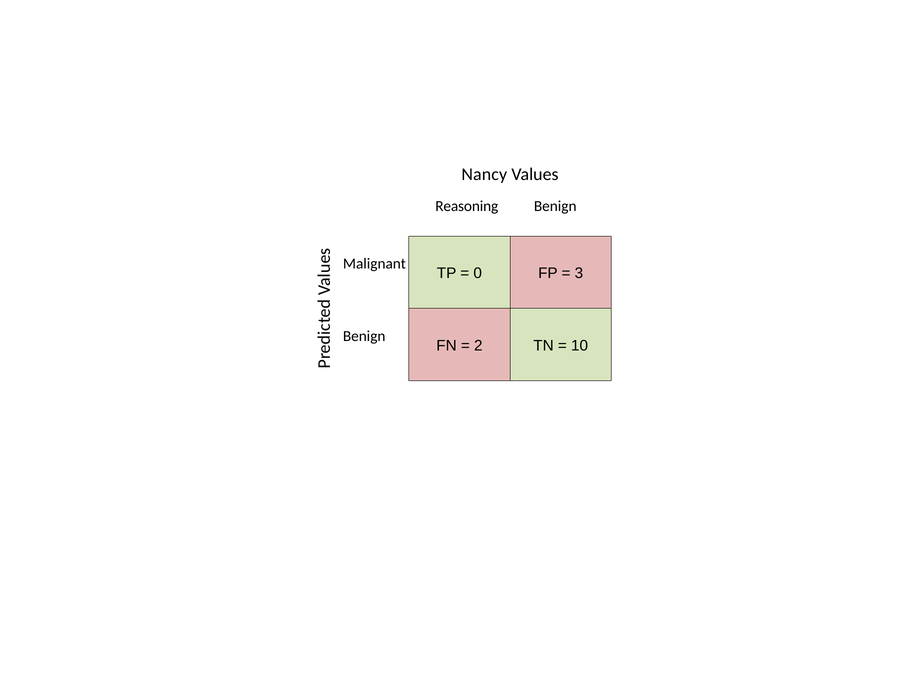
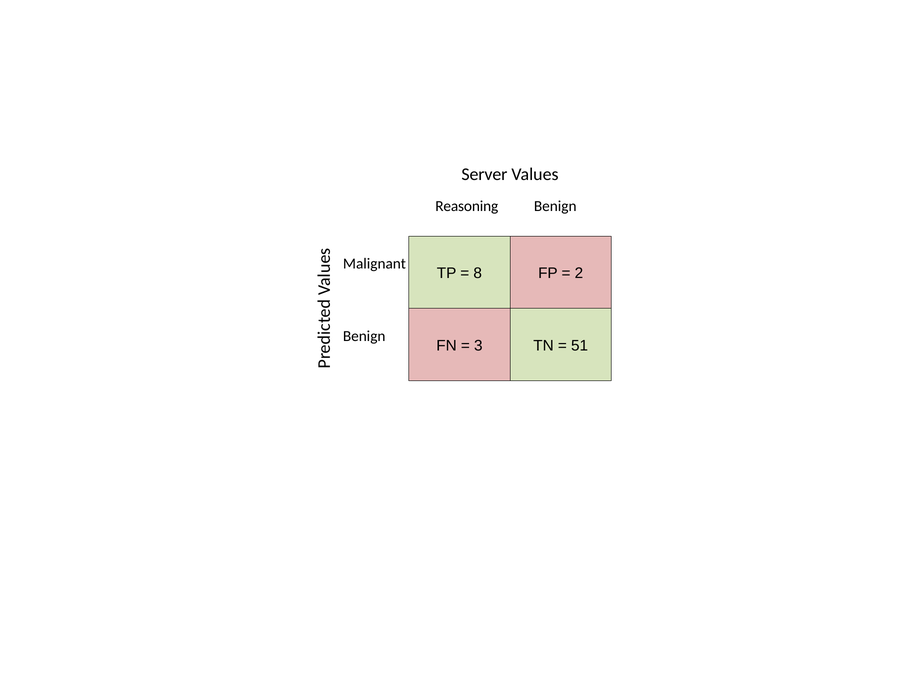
Nancy: Nancy -> Server (484, 174)
0: 0 -> 8 (478, 273)
3: 3 -> 2 (579, 273)
2: 2 -> 3 (478, 346)
10: 10 -> 51 (580, 346)
